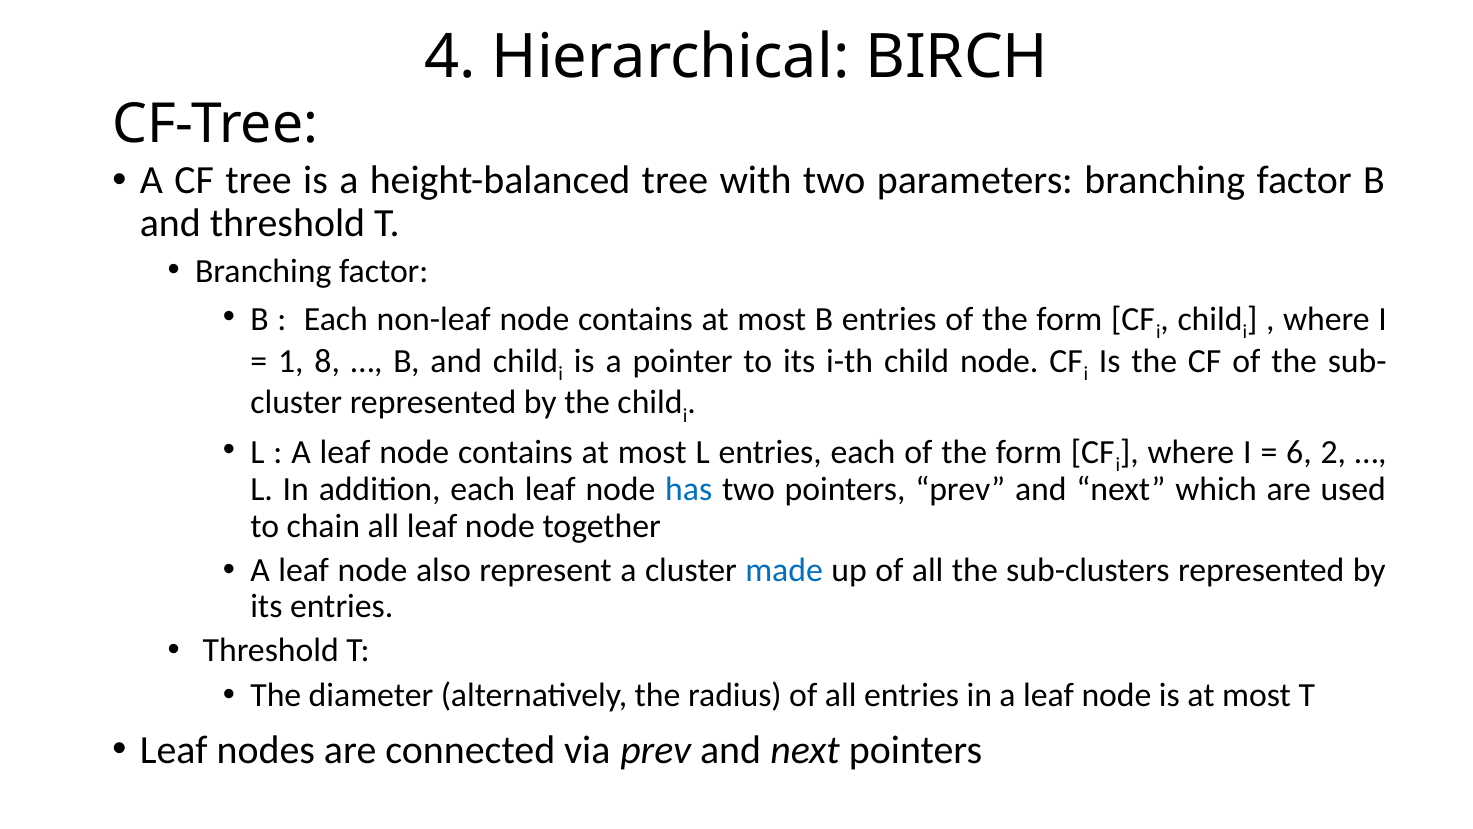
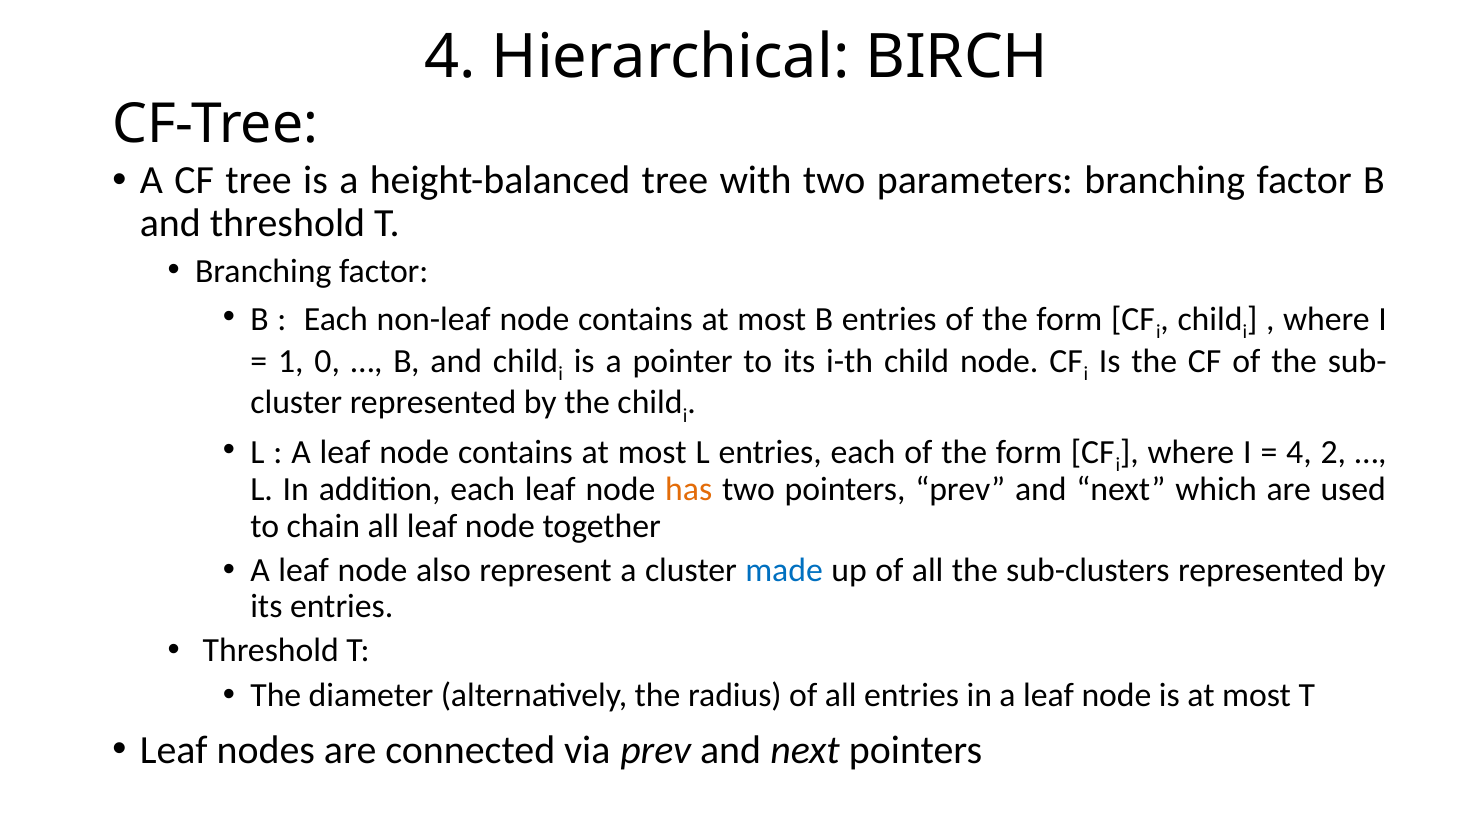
8: 8 -> 0 (327, 361)
6: 6 -> 4 (1299, 452)
has colour: blue -> orange (689, 489)
